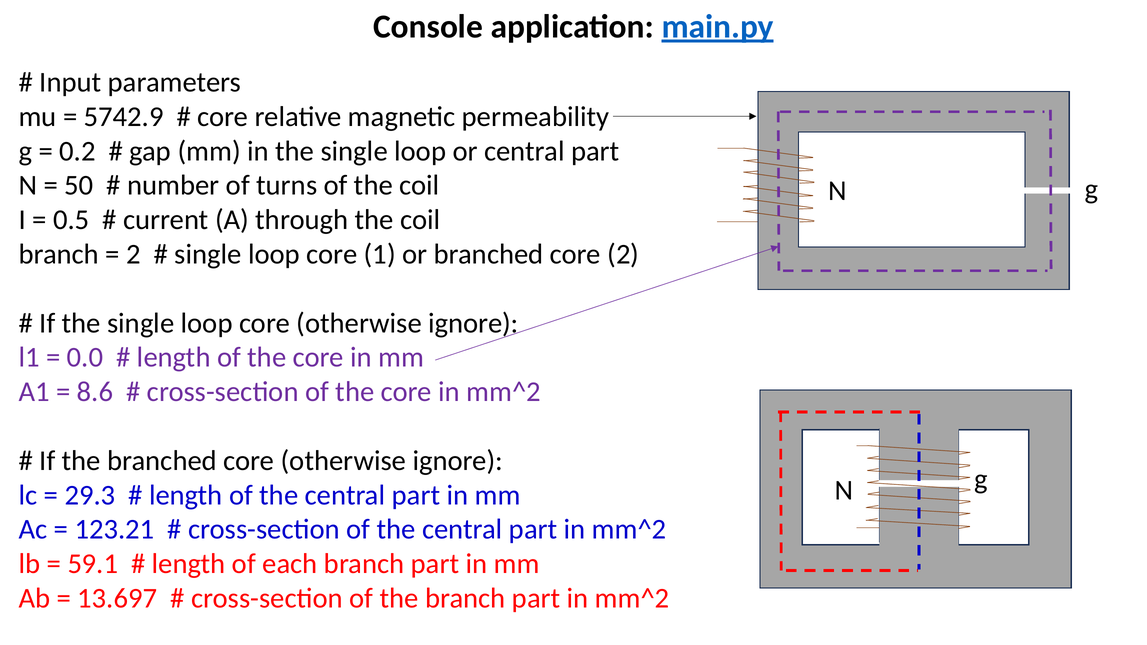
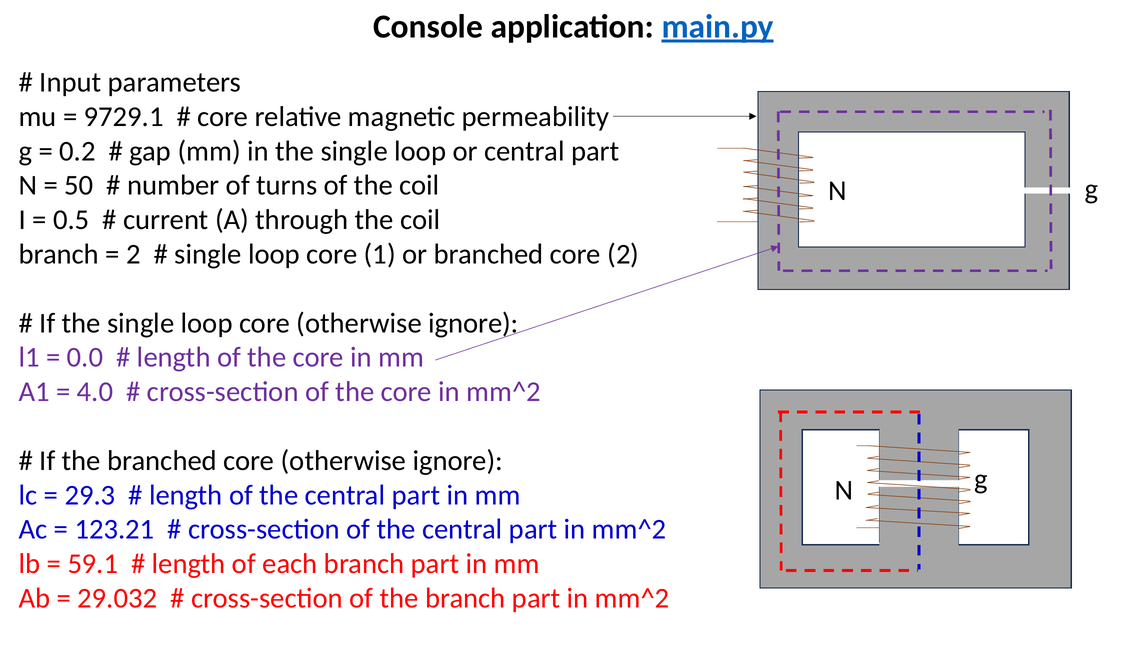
5742.9: 5742.9 -> 9729.1 (124, 117)
8.6: 8.6 -> 4.0 (95, 392)
13.697: 13.697 -> 29.032 (117, 598)
